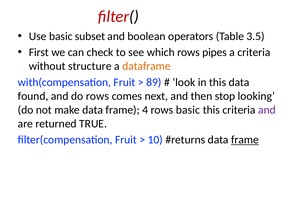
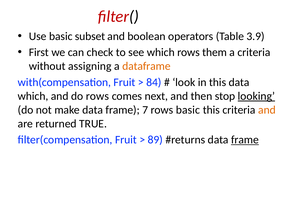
3.5: 3.5 -> 3.9 (256, 36)
pipes: pipes -> them (215, 52)
structure: structure -> assigning (90, 66)
89: 89 -> 84 (154, 82)
found: found -> which (33, 96)
looking underline: none -> present (256, 96)
4: 4 -> 7 (145, 110)
and colour: purple -> orange (267, 110)
10: 10 -> 89 (155, 140)
